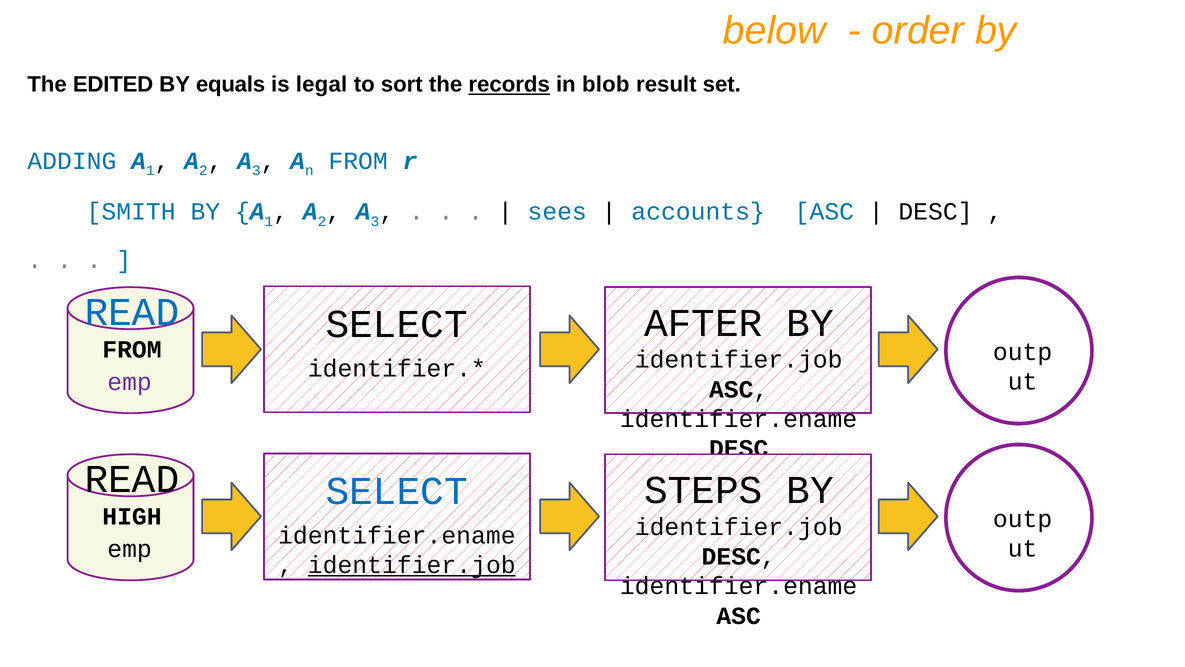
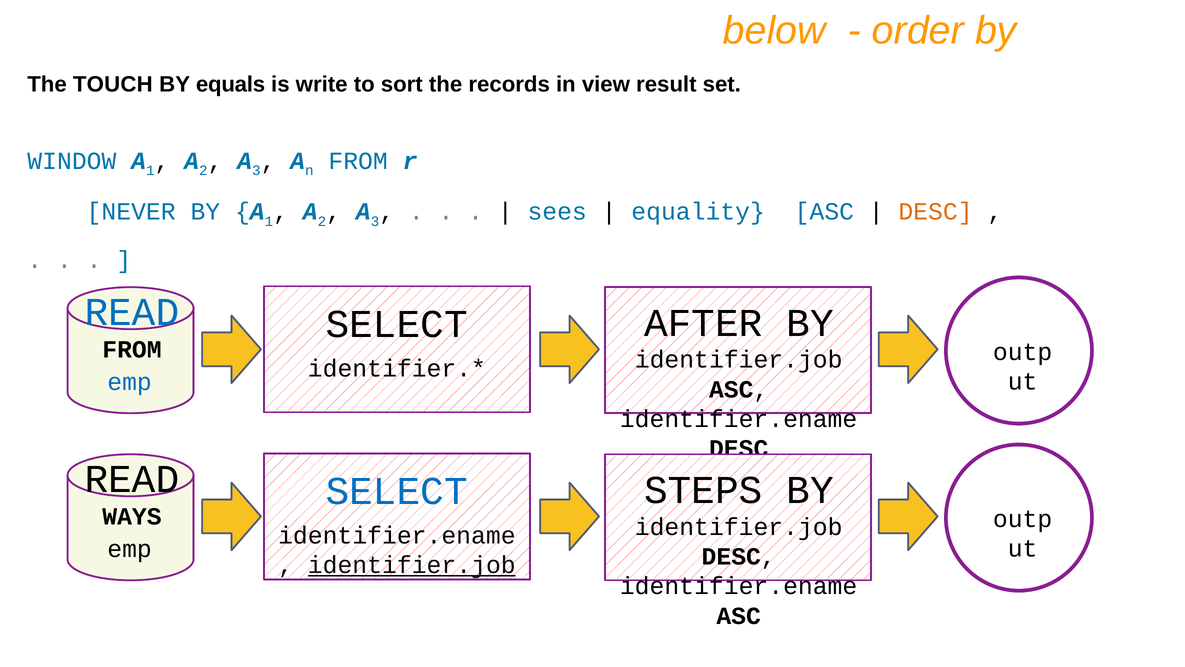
EDITED: EDITED -> TOUCH (113, 85)
legal: legal -> write (322, 85)
records underline: present -> none (509, 85)
blob: blob -> view (606, 85)
ADDING: ADDING -> WINDOW (72, 161)
SMITH: SMITH -> NEVER (131, 212)
accounts: accounts -> equality (698, 212)
DESC colour: black -> orange (935, 212)
emp colour: purple -> blue (130, 382)
HIGH: HIGH -> WAYS (132, 516)
